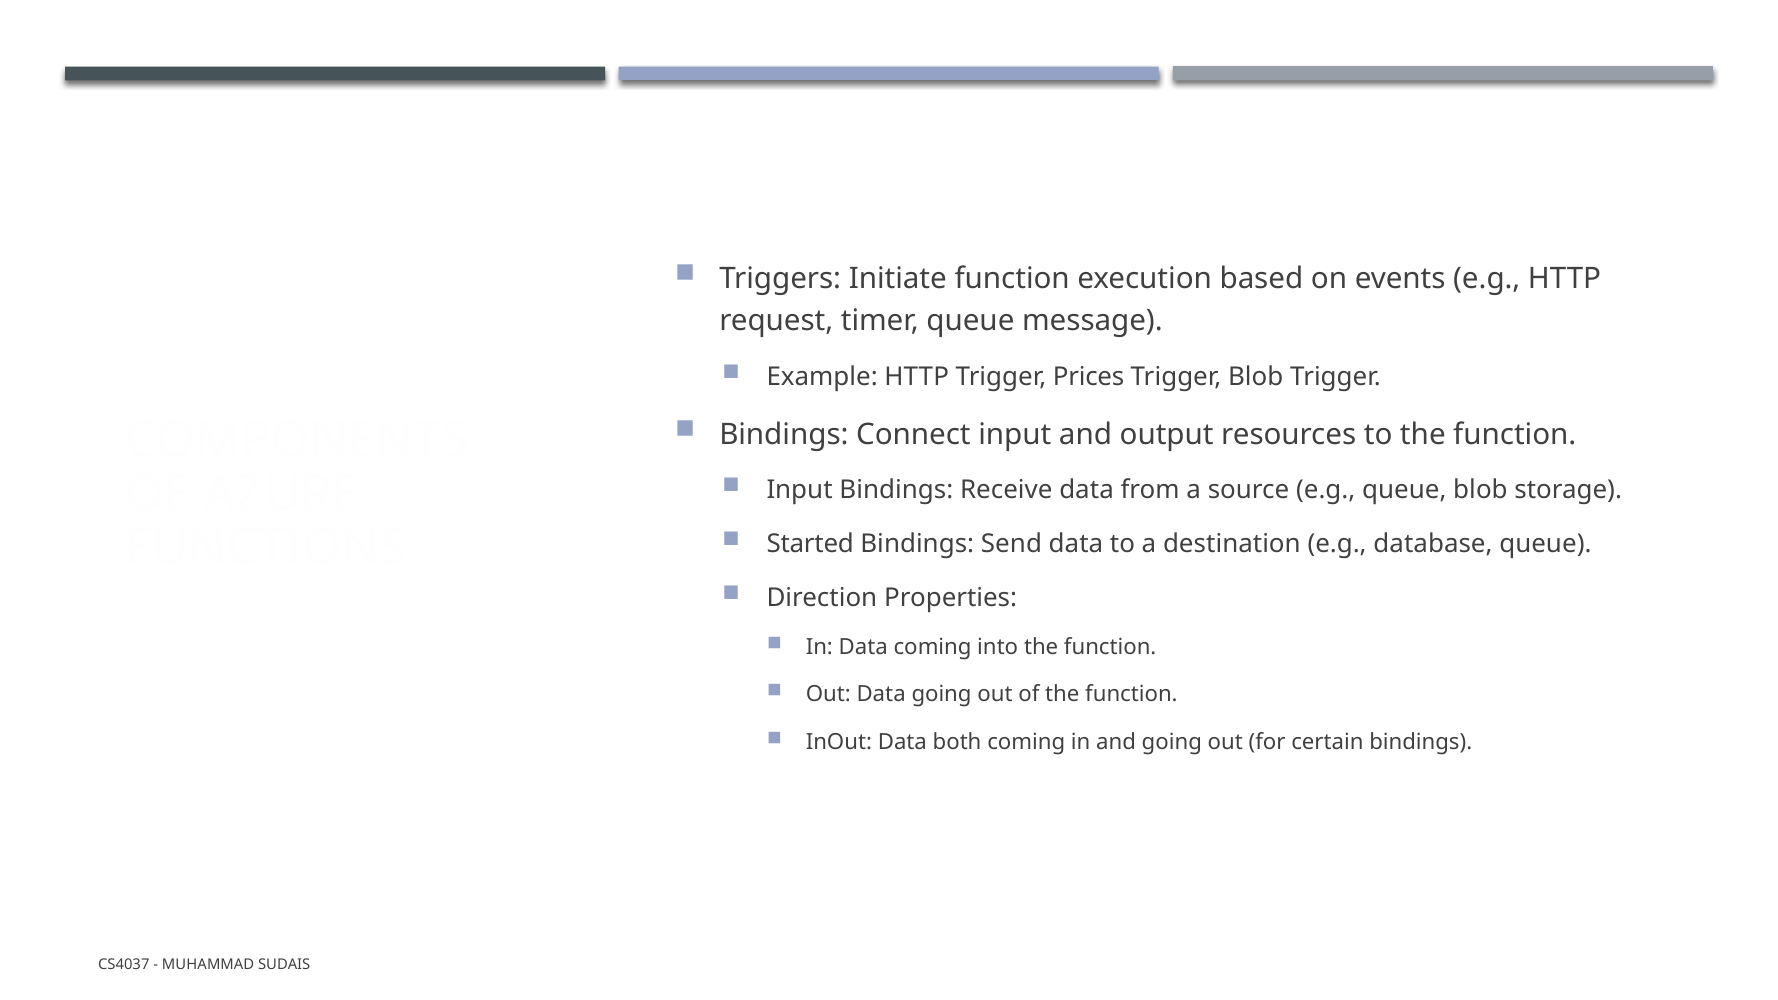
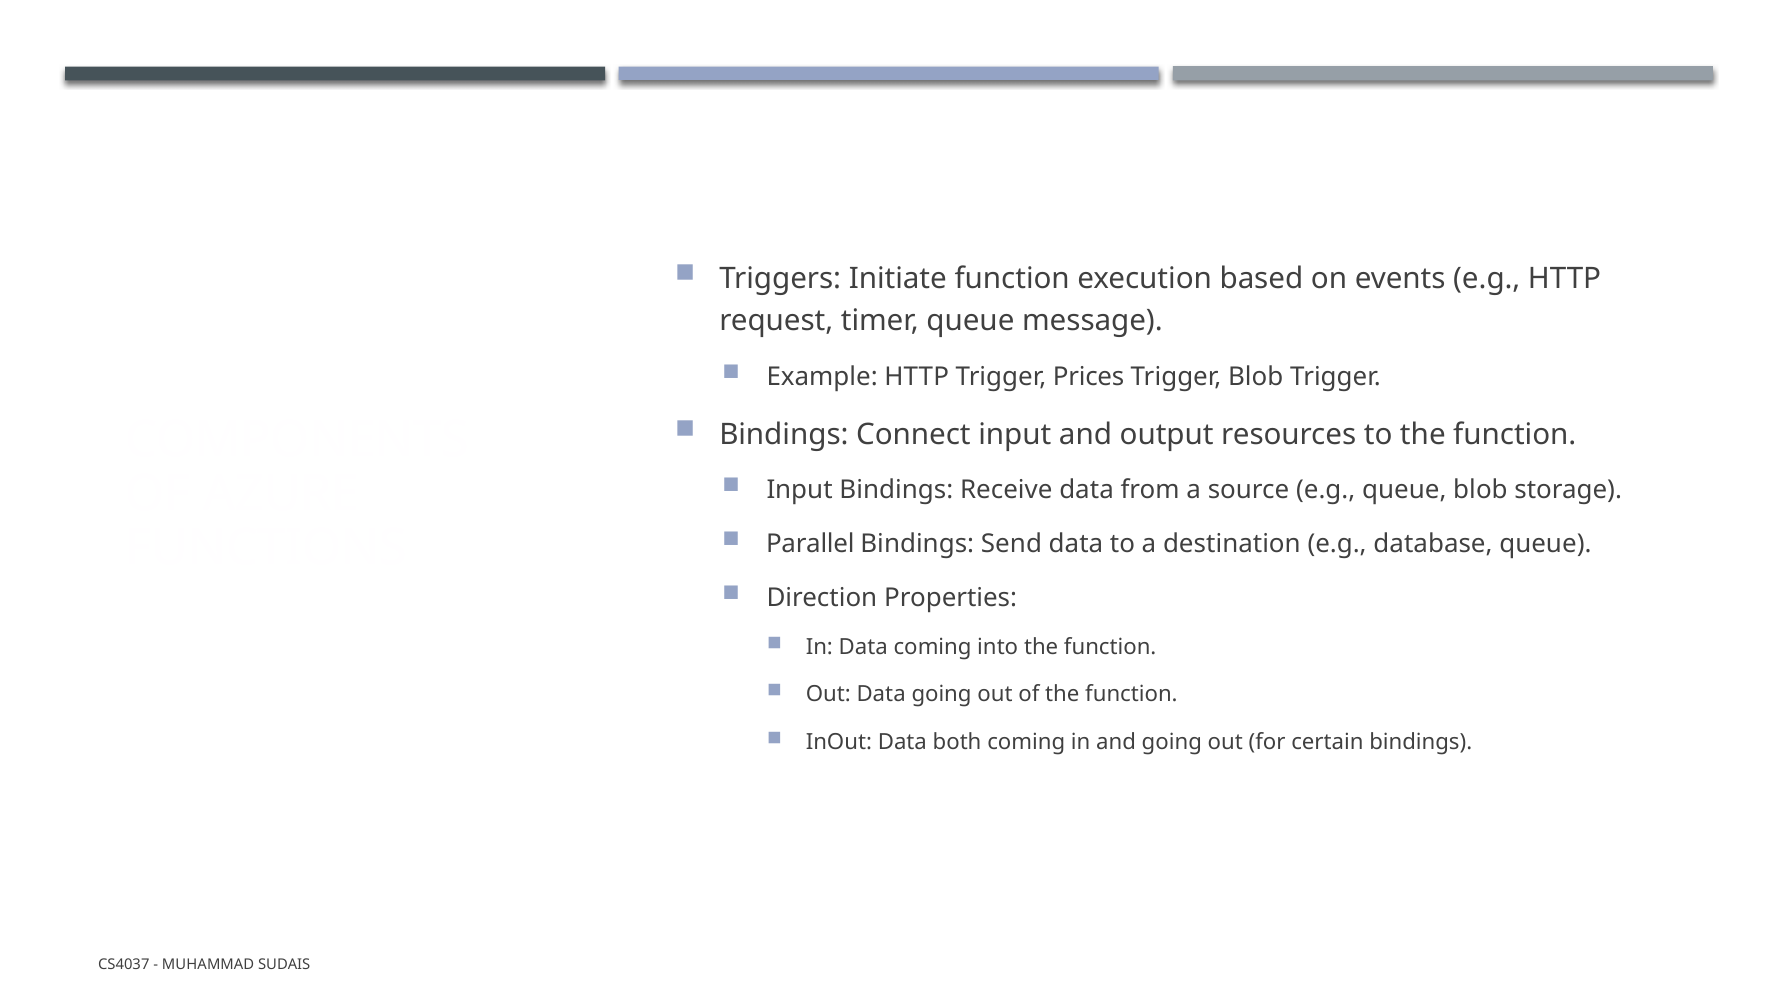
Started: Started -> Parallel (810, 544)
